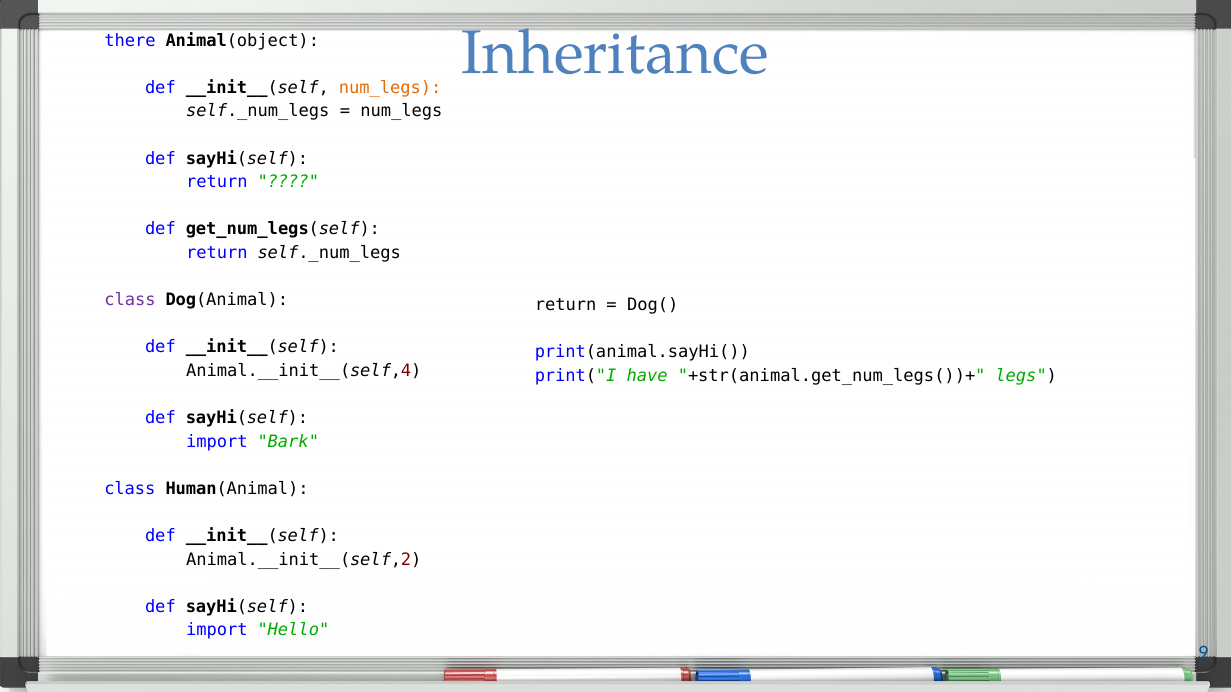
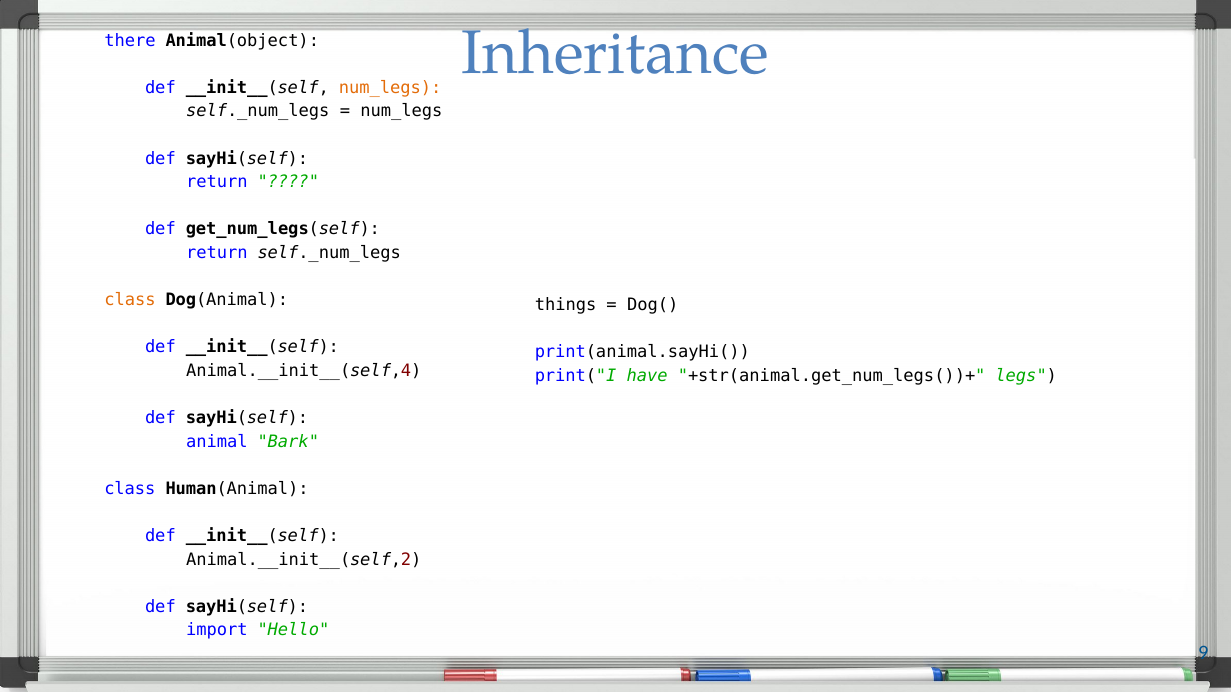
class colour: purple -> orange (130, 300)
return: return -> things (566, 305)
import: import -> animal (217, 442)
